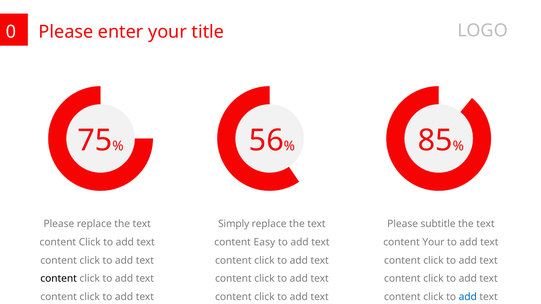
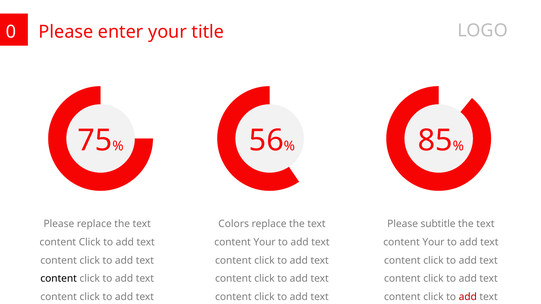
Simply: Simply -> Colors (234, 224)
Easy: Easy -> Your (265, 242)
add colour: blue -> red (468, 297)
